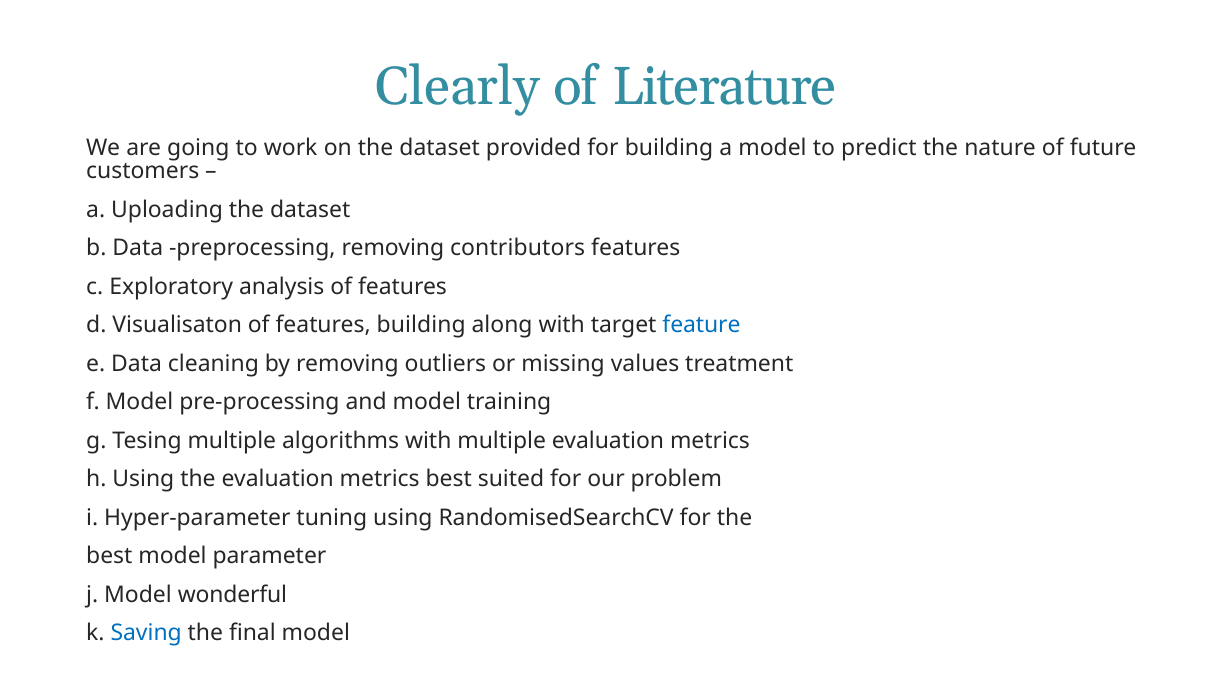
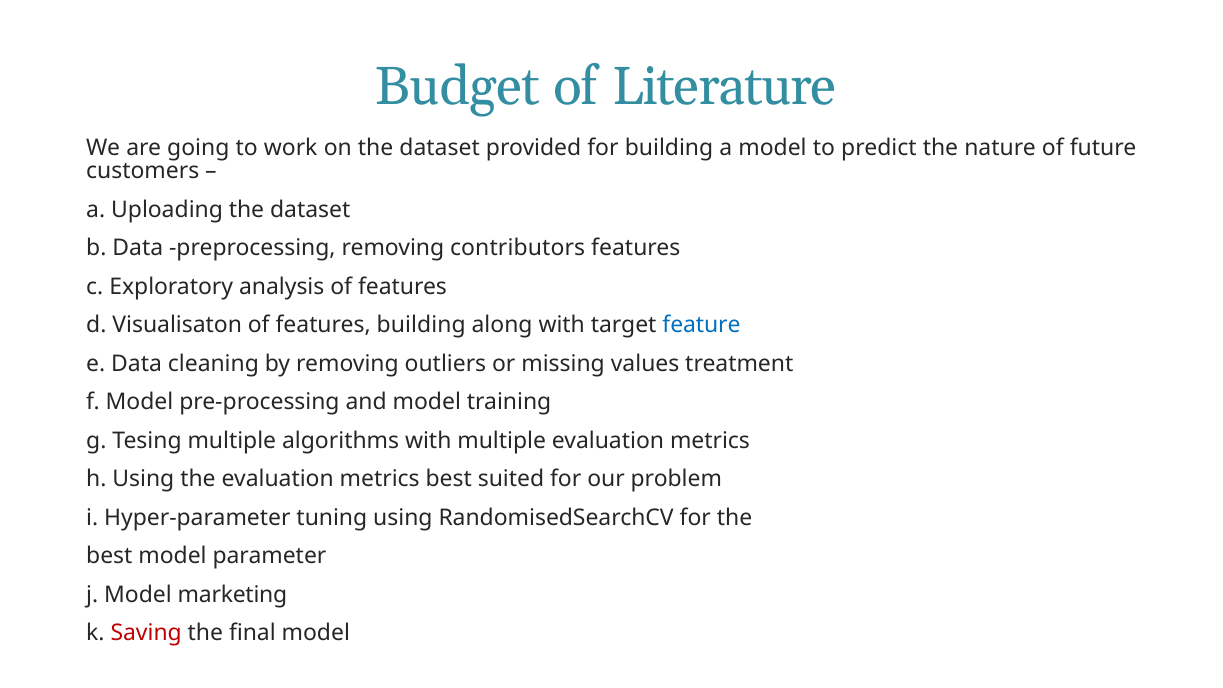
Clearly: Clearly -> Budget (458, 87)
wonderful: wonderful -> marketing (232, 594)
Saving colour: blue -> red (146, 633)
